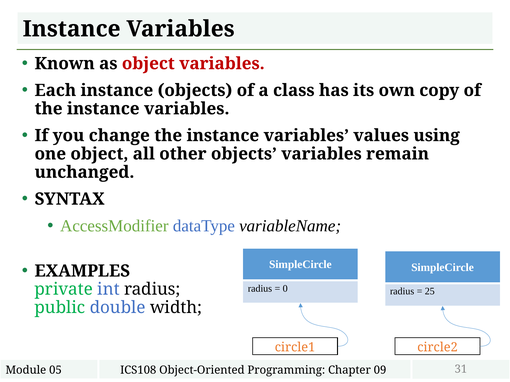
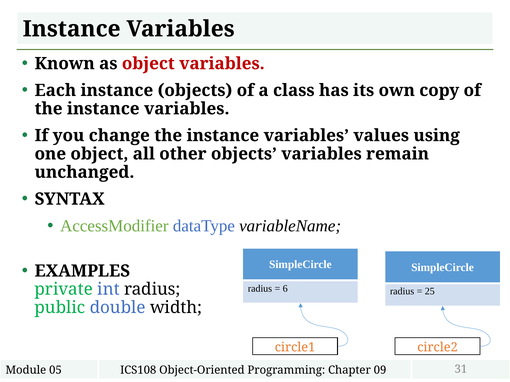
0: 0 -> 6 (285, 289)
